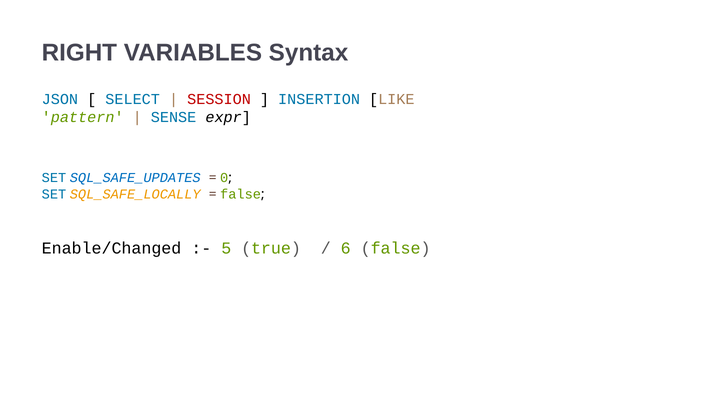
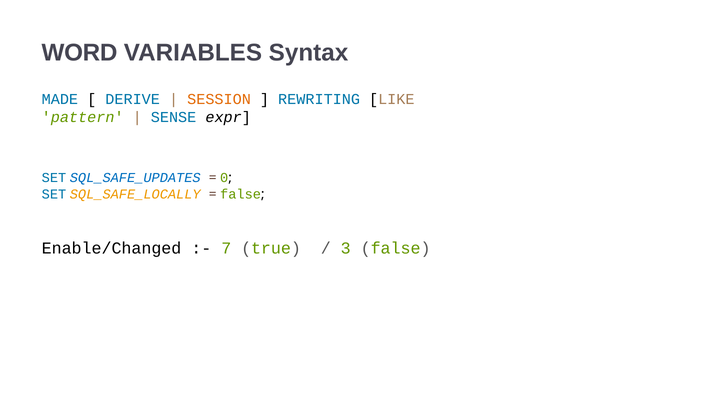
RIGHT: RIGHT -> WORD (79, 53)
JSON: JSON -> MADE (60, 99)
SELECT: SELECT -> DERIVE (133, 99)
SESSION colour: red -> orange (219, 99)
INSERTION: INSERTION -> REWRITING (319, 99)
5: 5 -> 7 (226, 248)
6: 6 -> 3 (346, 248)
